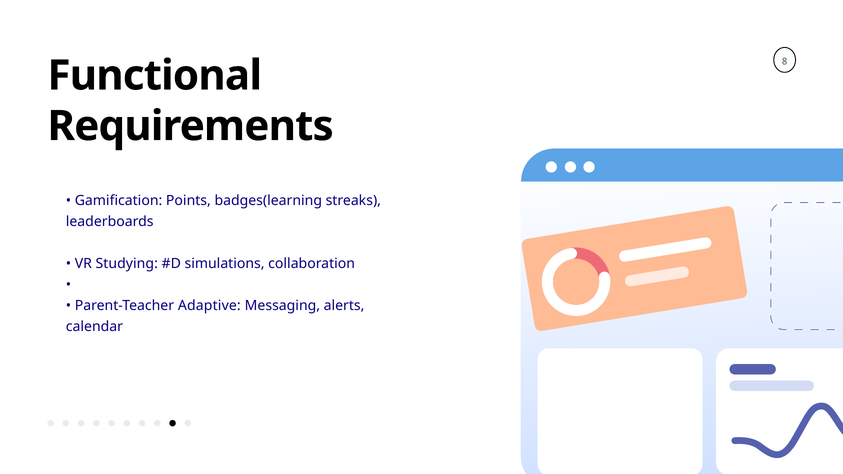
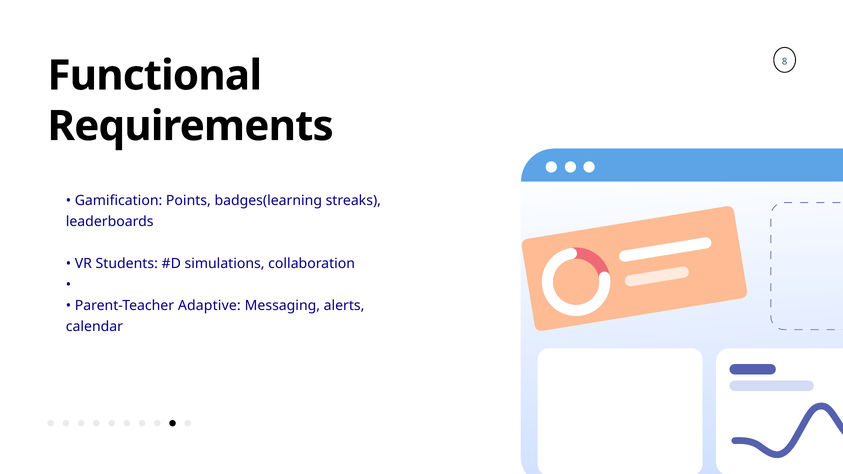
Studying: Studying -> Students (127, 264)
